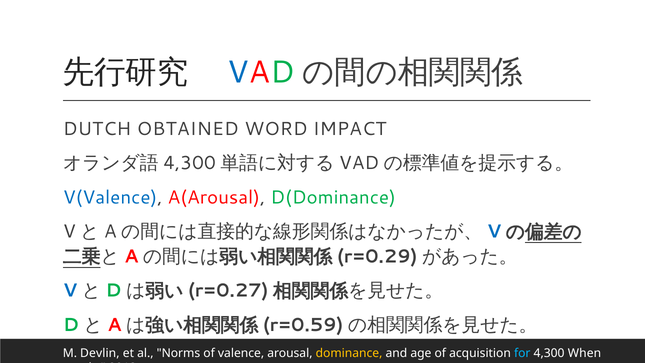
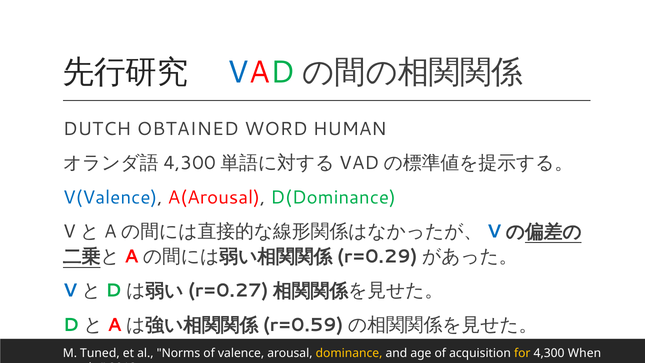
IMPACT: IMPACT -> HUMAN (350, 129)
Devlin: Devlin -> Tuned (100, 353)
for colour: light blue -> yellow (522, 353)
